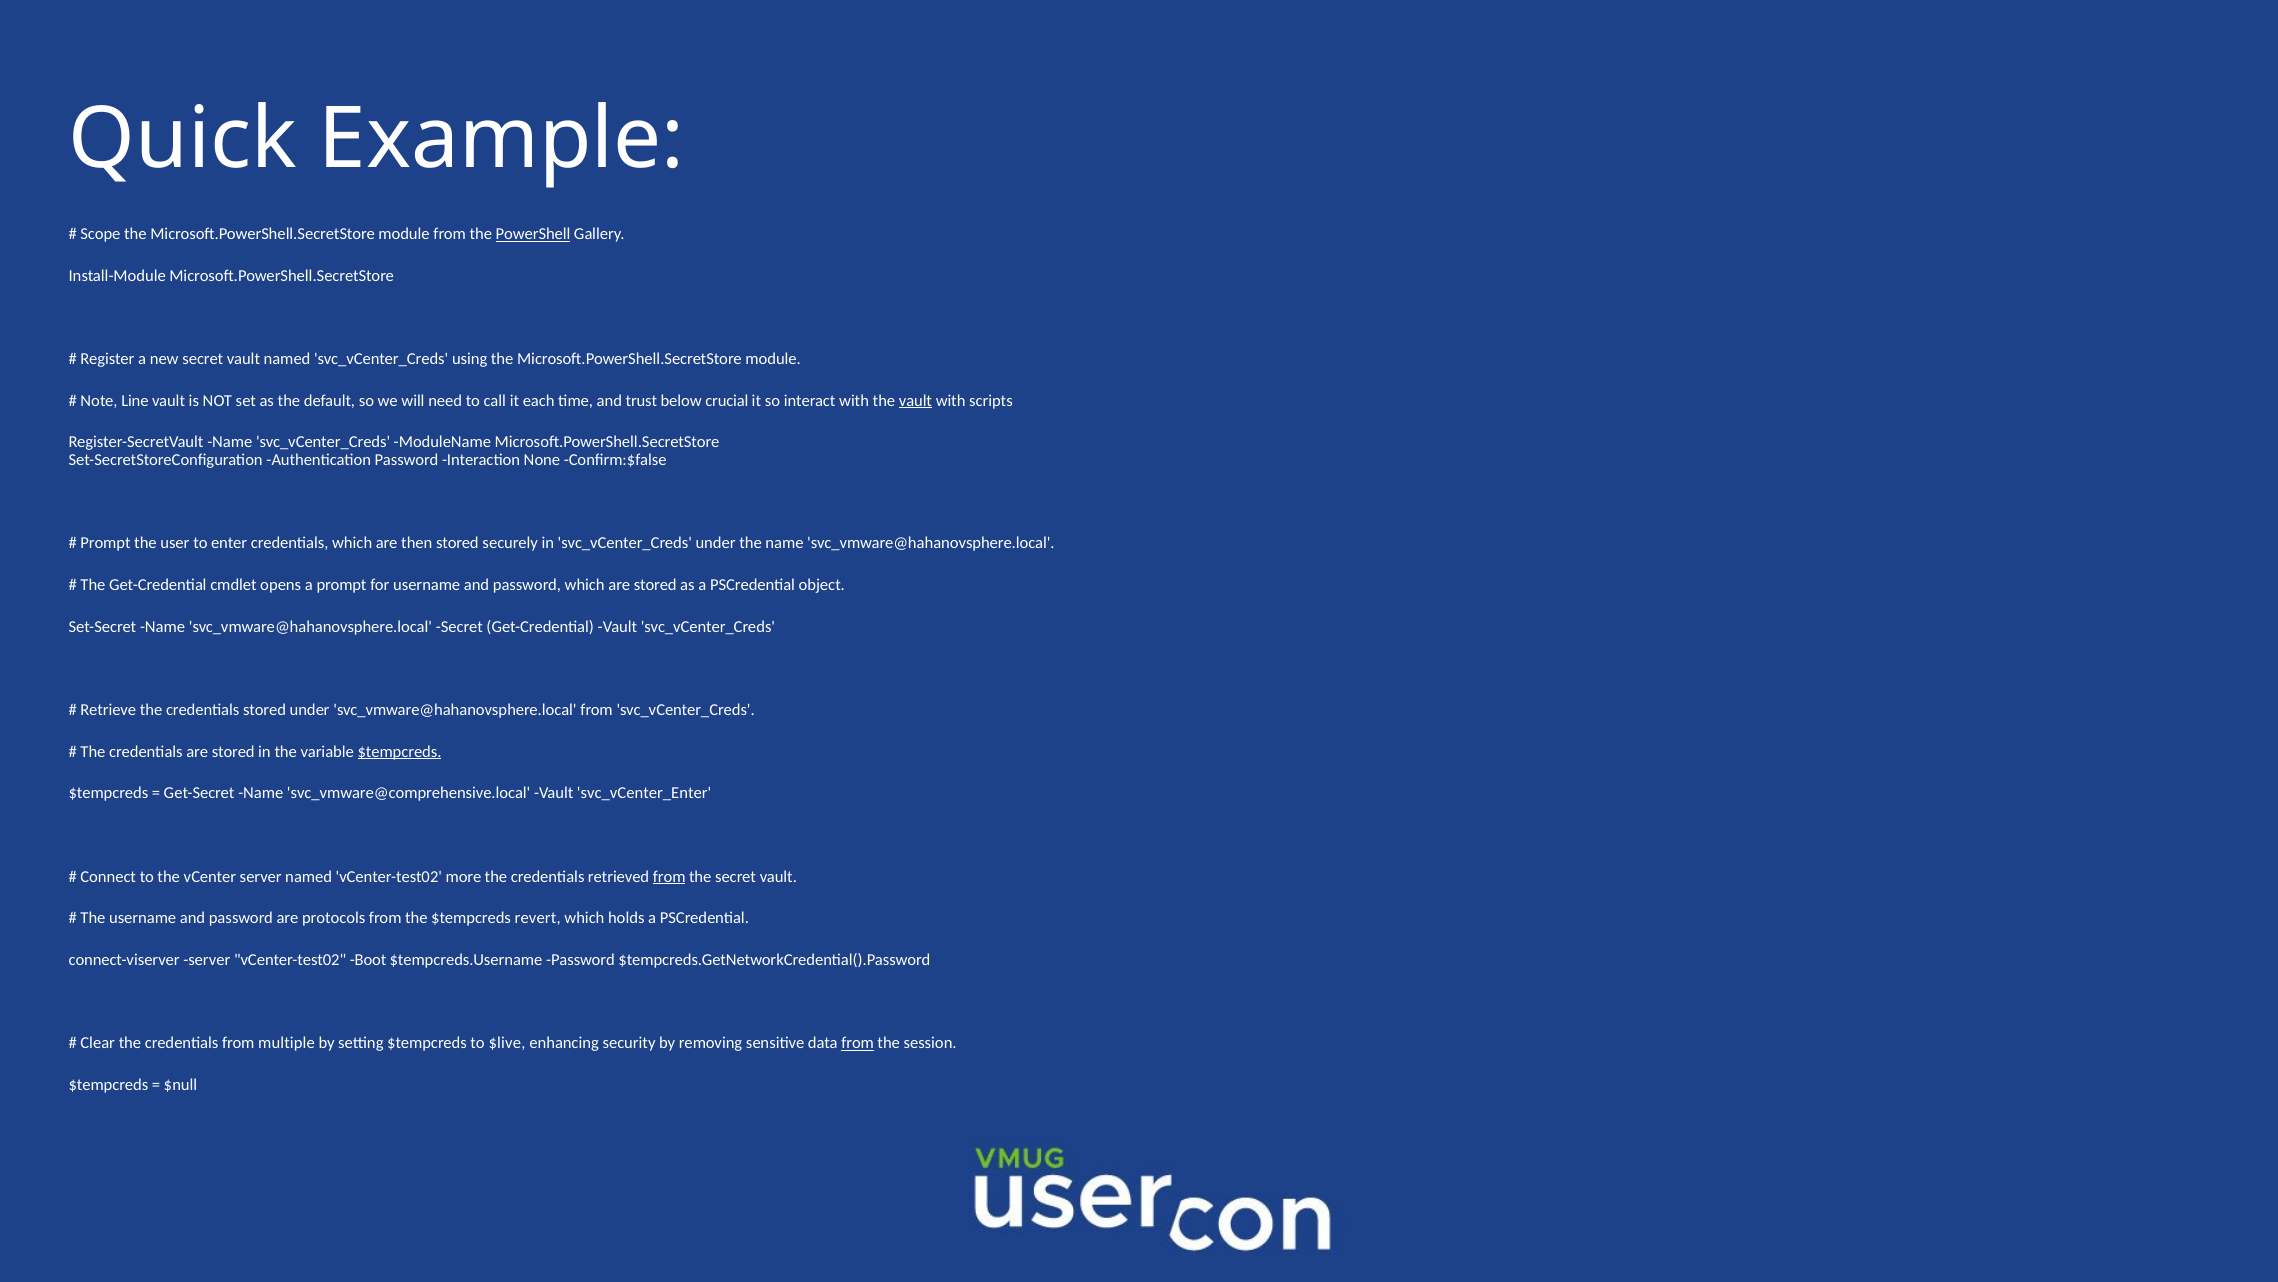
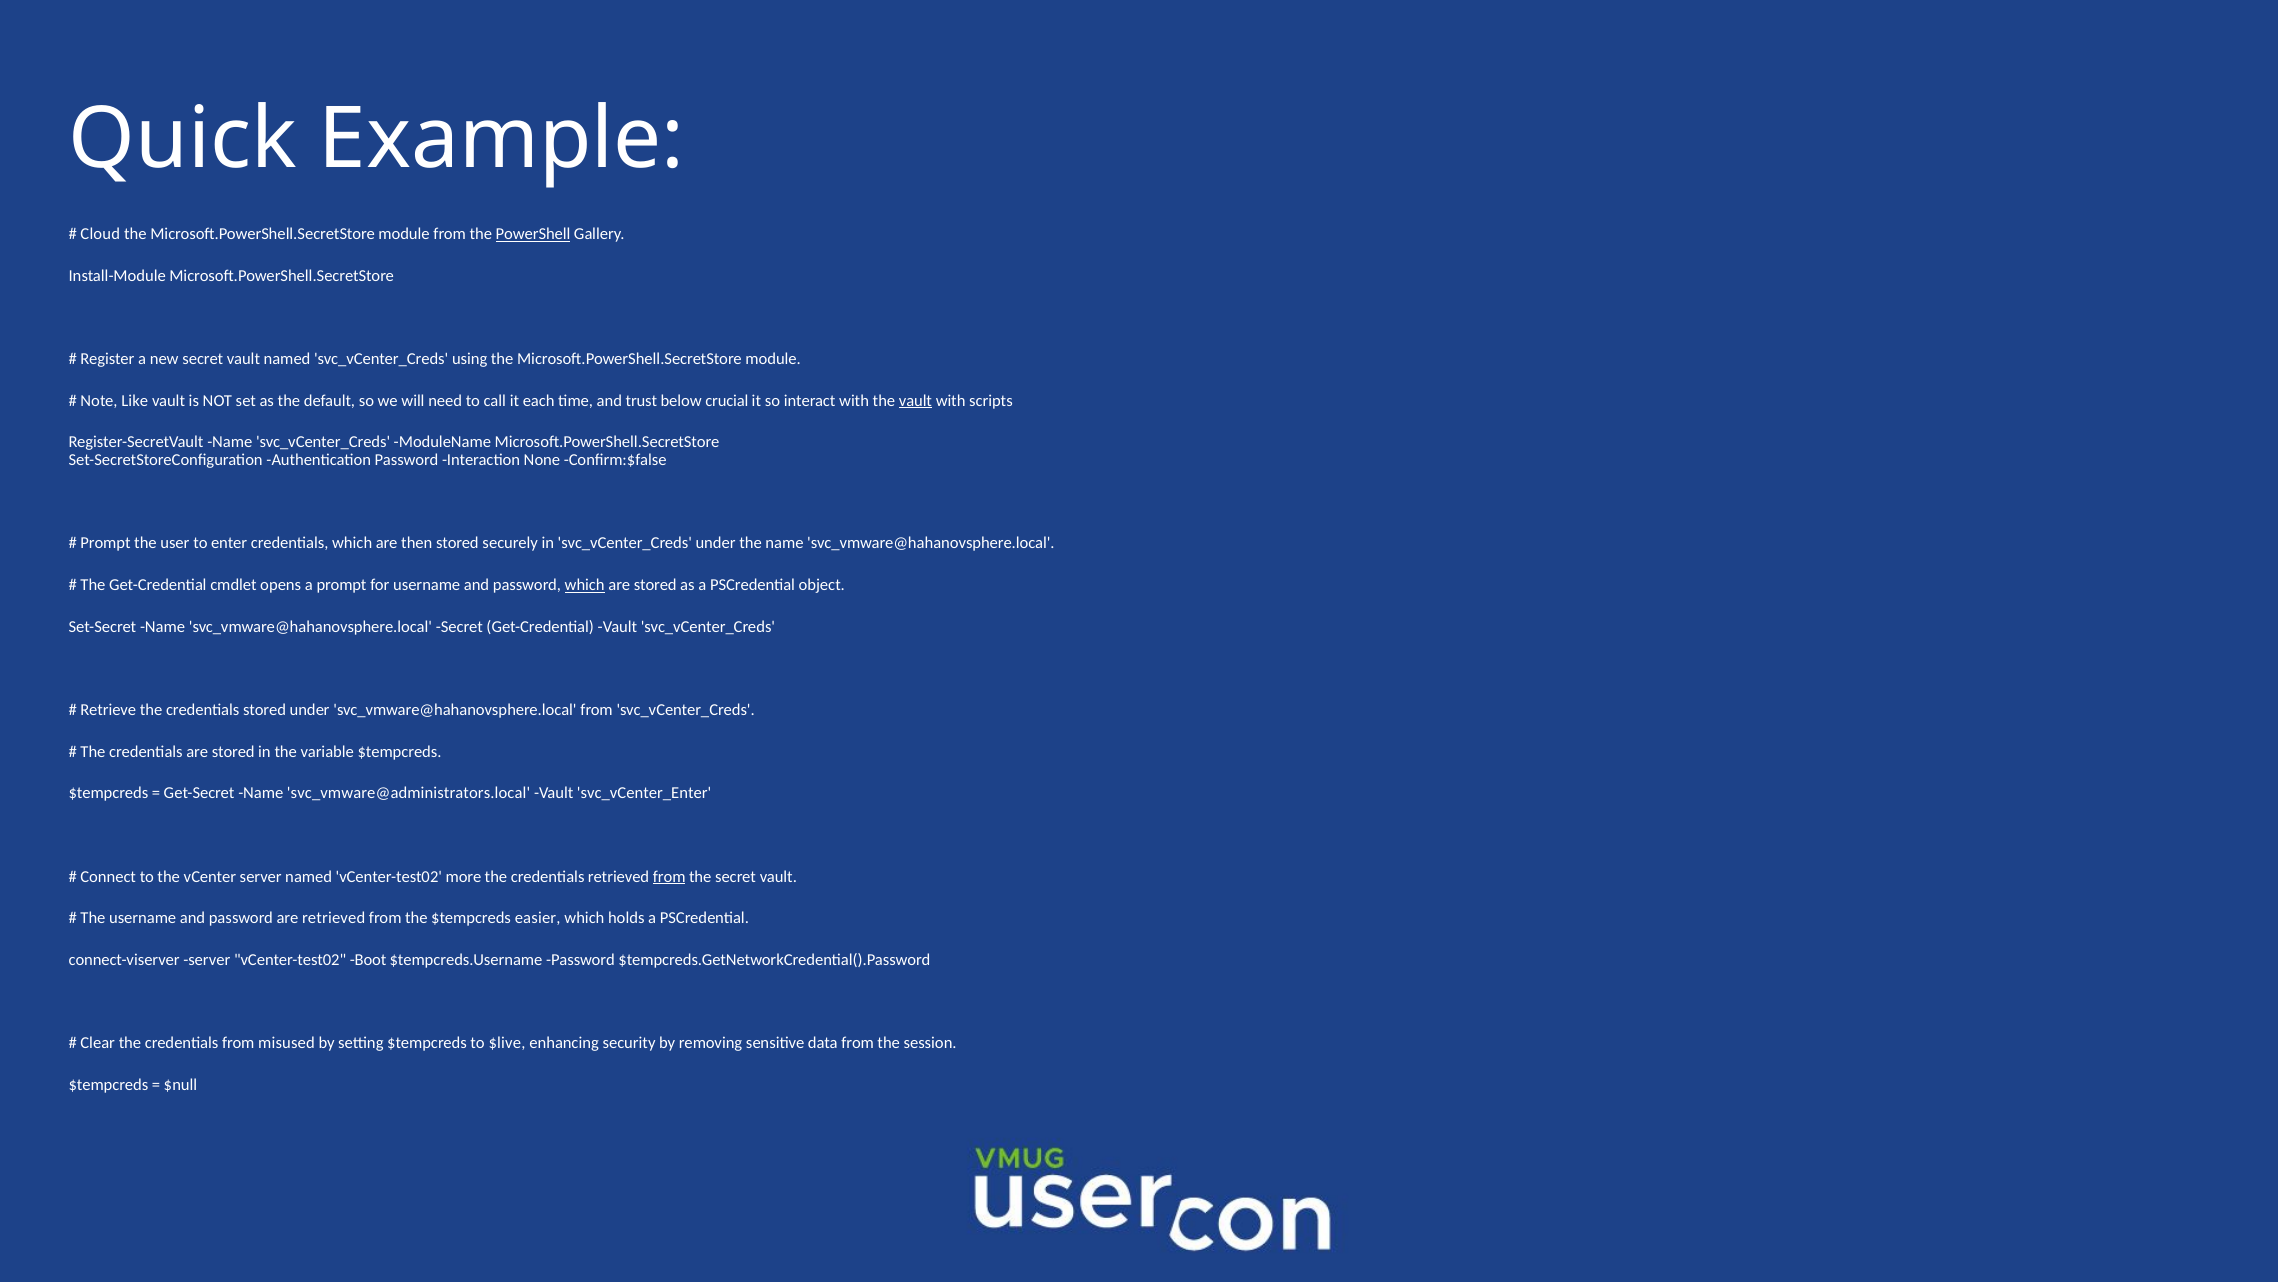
Scope: Scope -> Cloud (100, 234)
Line: Line -> Like (135, 400)
which underline: none -> present (585, 585)
$tempcreds underline: present -> none (400, 751)
svc_vmware@comprehensive.local: svc_vmware@comprehensive.local -> svc_vmware@administrators.local (409, 793)
are protocols: protocols -> retrieved (334, 918)
revert: revert -> easier (538, 918)
multiple: multiple -> misused (287, 1043)
from underline: present -> none (858, 1043)
